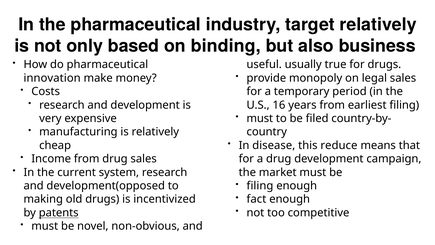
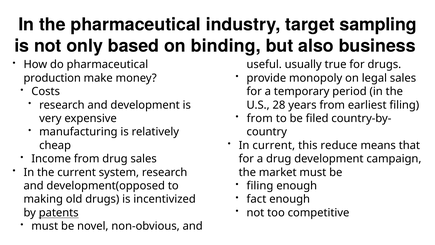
target relatively: relatively -> sampling (378, 25)
innovation: innovation -> production (52, 78)
16: 16 -> 28 (279, 105)
must: must -> from (260, 118)
In disease: disease -> current (274, 145)
